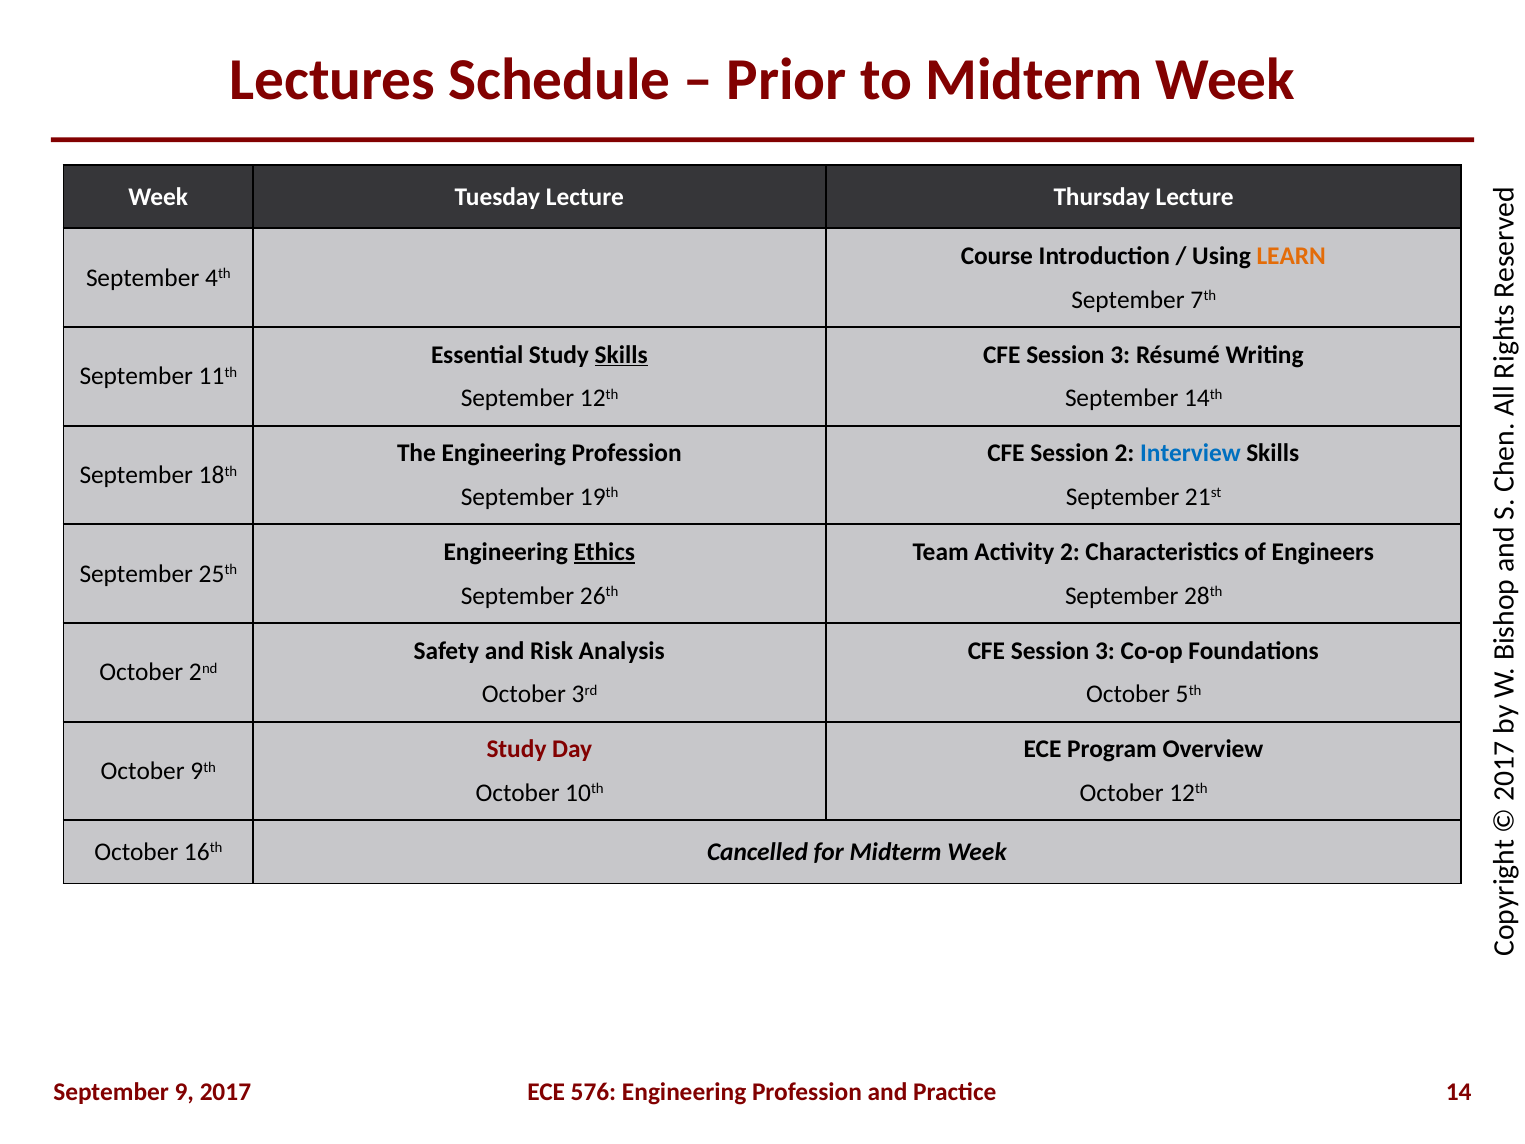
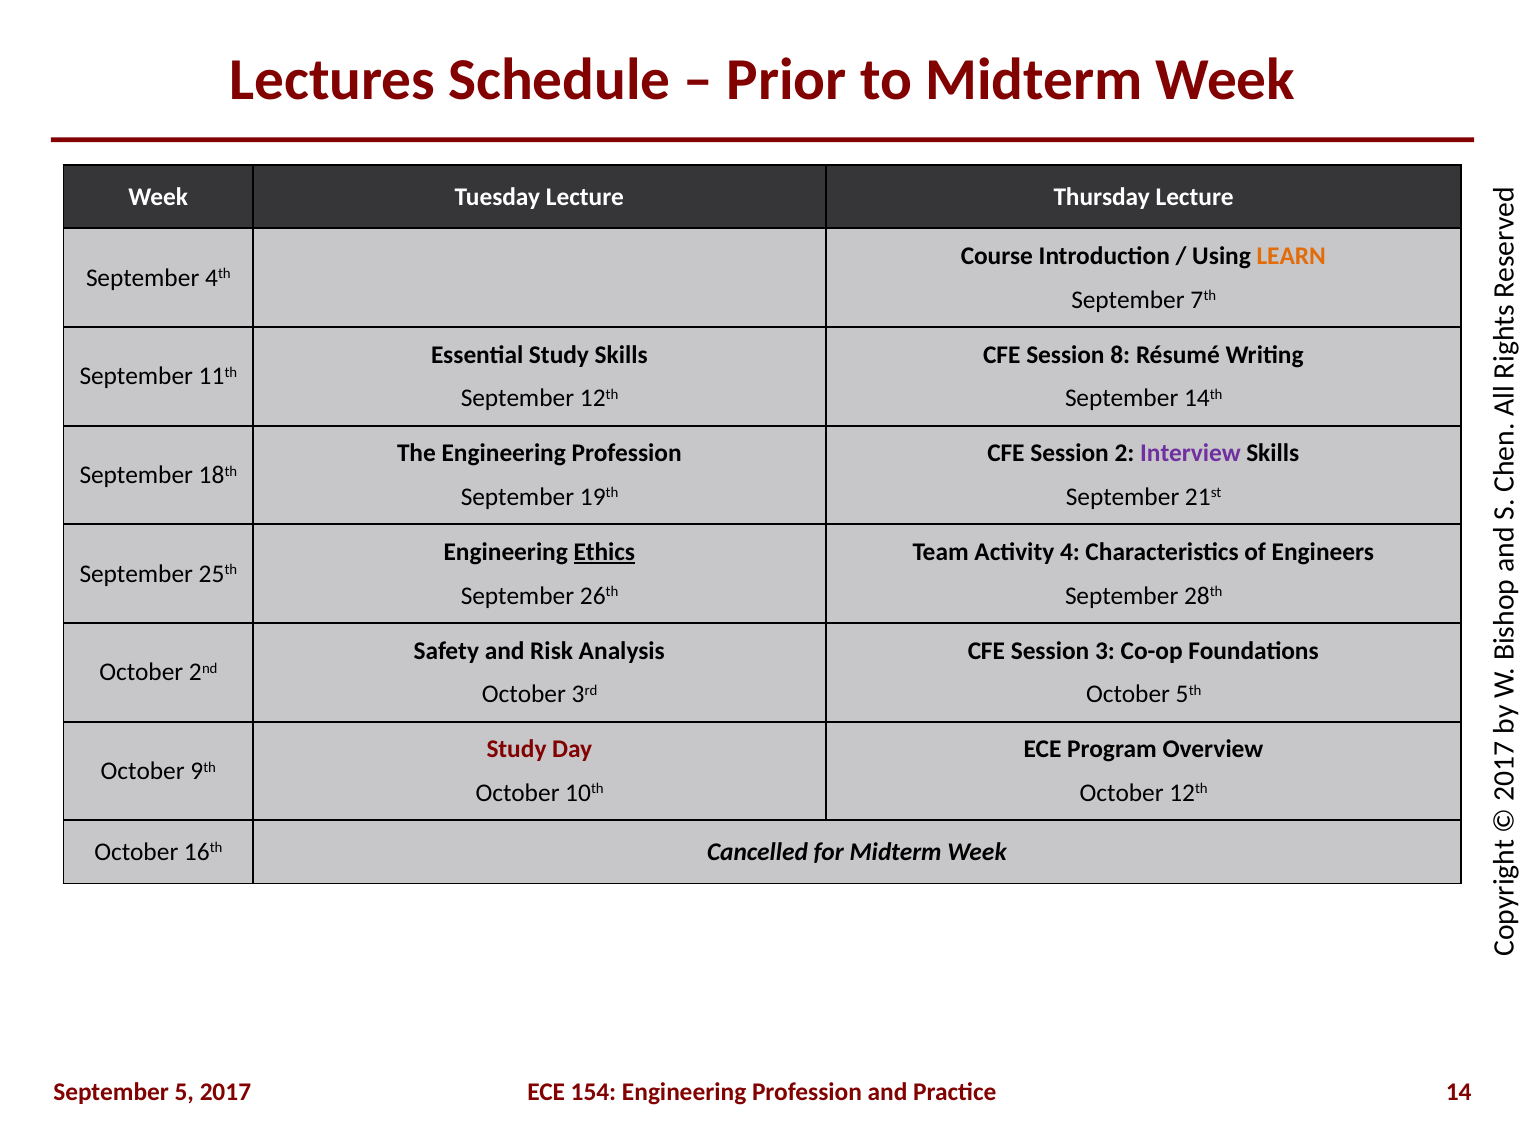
Skills underline: present -> none (621, 355)
3: 3 -> 8 (1120, 355)
Interview colour: blue -> purple (1190, 453)
Activity 2: 2 -> 4 (1070, 552)
9: 9 -> 5 (184, 1092)
576: 576 -> 154 (593, 1092)
